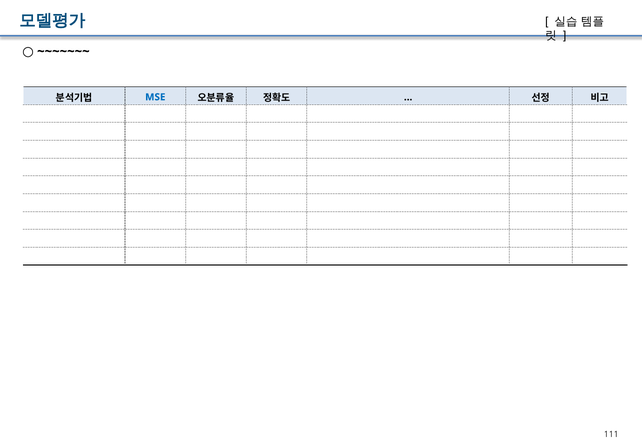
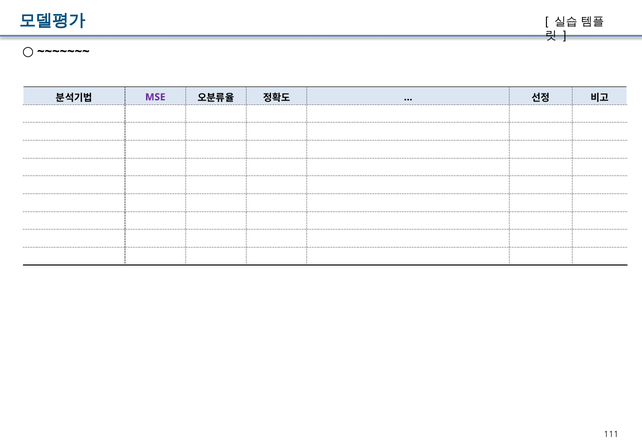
MSE colour: blue -> purple (155, 97)
